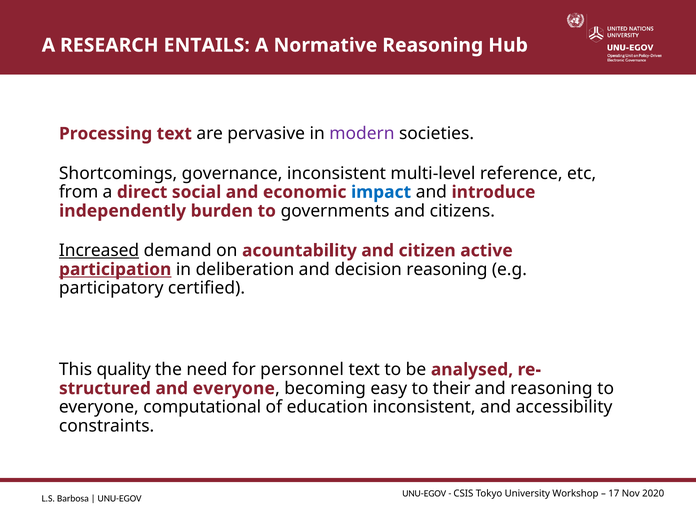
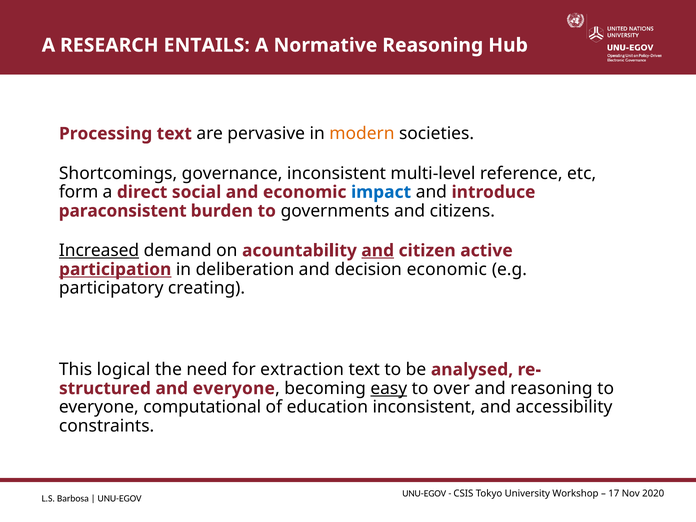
modern colour: purple -> orange (362, 134)
from: from -> form (79, 192)
independently: independently -> paraconsistent (123, 211)
and underline: none -> present (378, 251)
decision reasoning: reasoning -> economic (447, 269)
certified: certified -> creating (207, 288)
quality: quality -> logical (124, 370)
personnel: personnel -> extraction (302, 370)
easy underline: none -> present (389, 388)
their: their -> over (451, 388)
